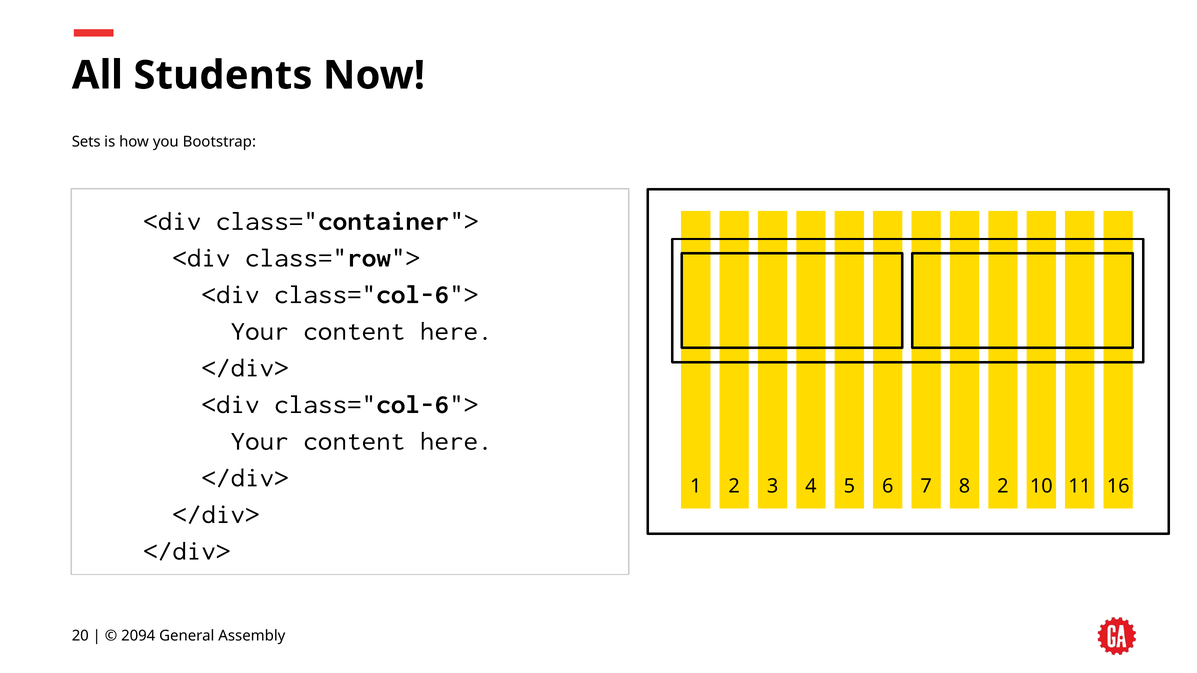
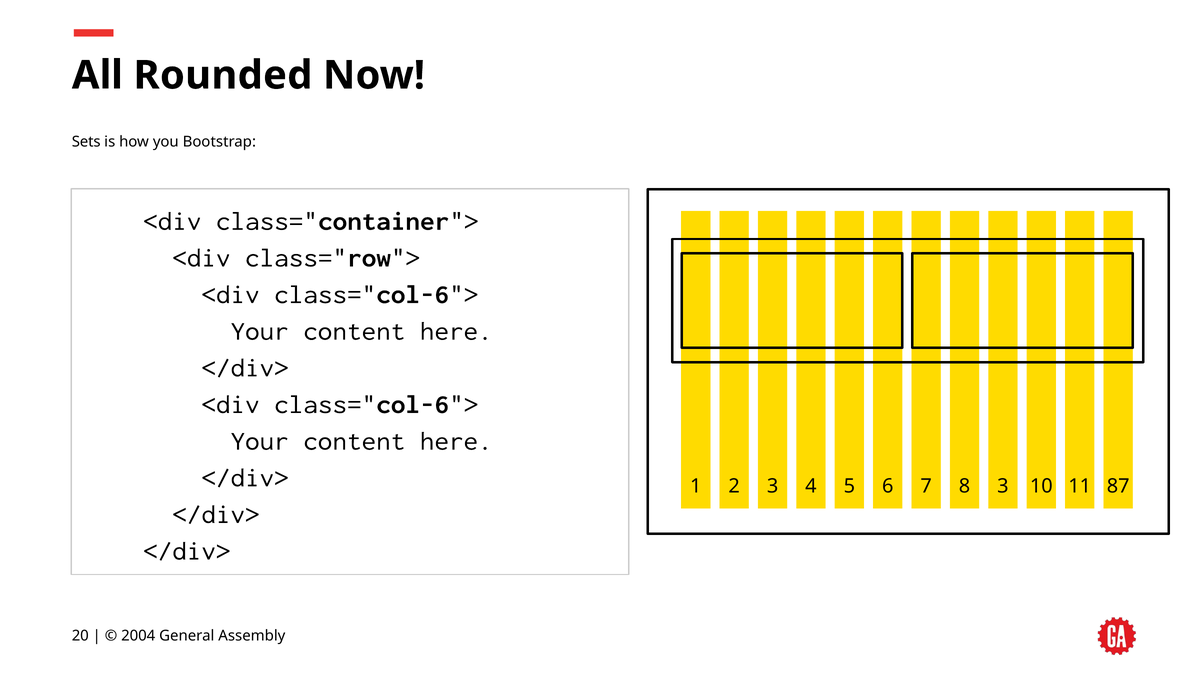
Students: Students -> Rounded (223, 75)
8 2: 2 -> 3 (1003, 486)
16: 16 -> 87 (1118, 486)
2094: 2094 -> 2004 (138, 636)
